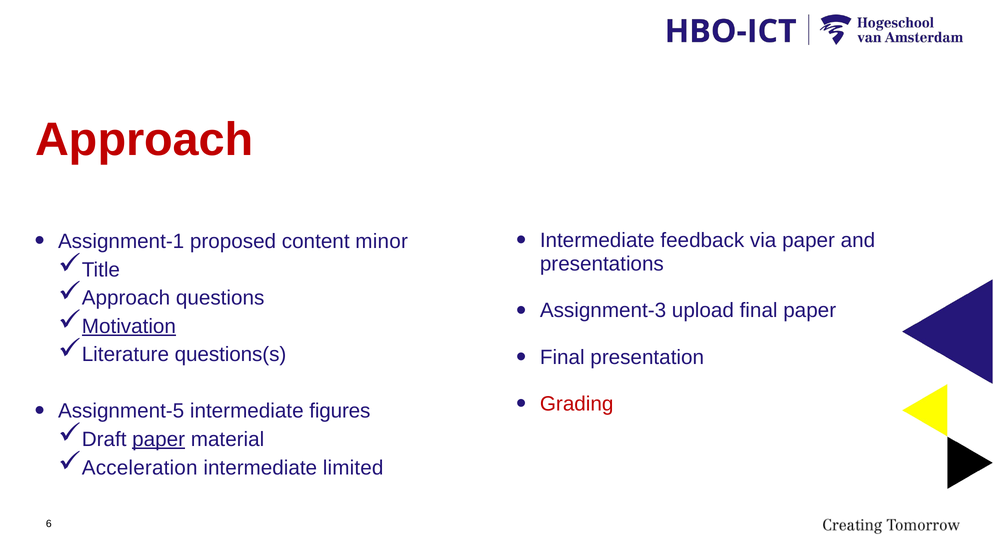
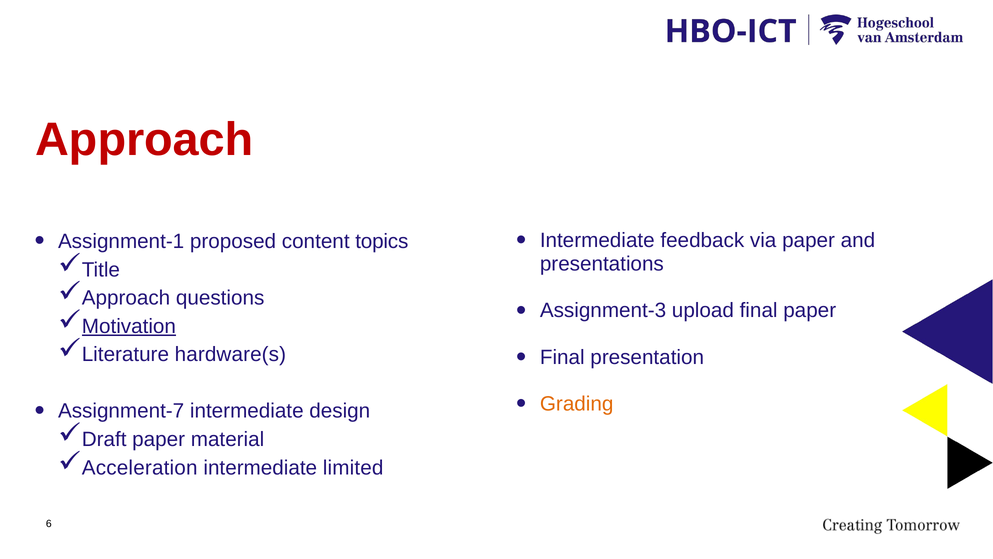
minor: minor -> topics (382, 241)
questions(s: questions(s -> hardware(s (230, 354)
Grading colour: red -> orange (577, 404)
Assignment-5: Assignment-5 -> Assignment-7 (121, 411)
figures: figures -> design (340, 411)
paper underline: present -> none (159, 439)
